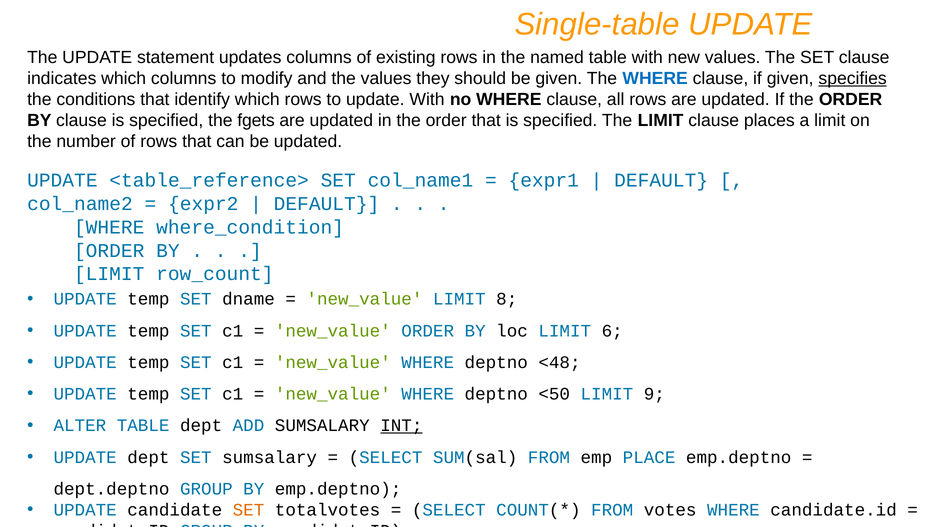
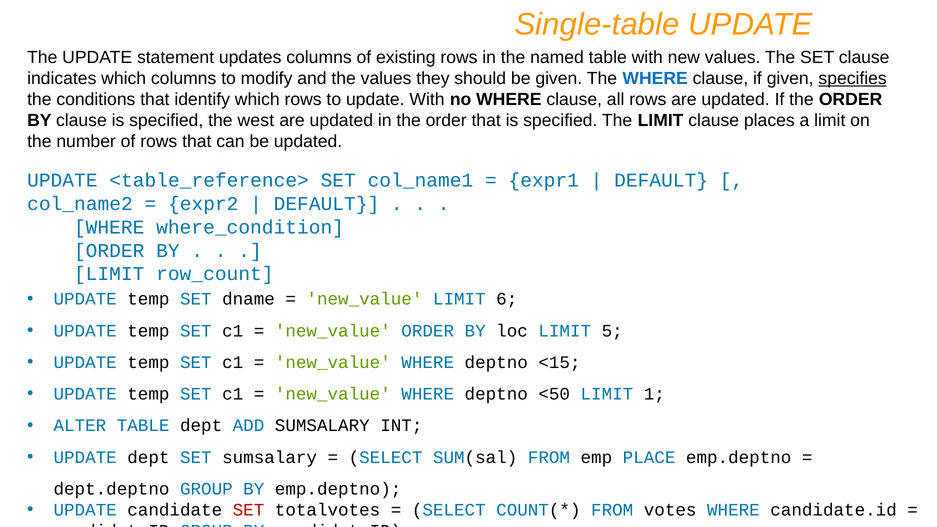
fgets: fgets -> west (256, 121)
8: 8 -> 6 (507, 299)
6: 6 -> 5 (612, 331)
<48: <48 -> <15 (559, 362)
9: 9 -> 1 (654, 394)
INT underline: present -> none (401, 426)
SET colour: orange -> red (249, 510)
